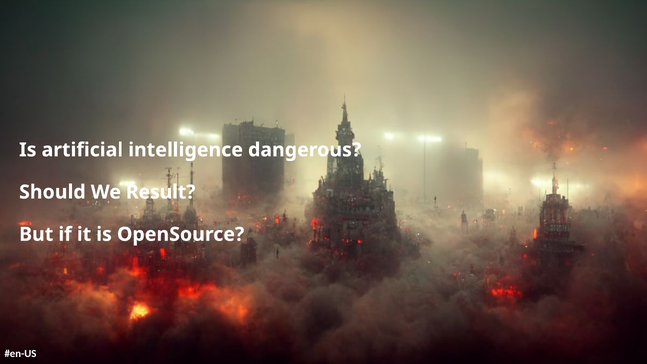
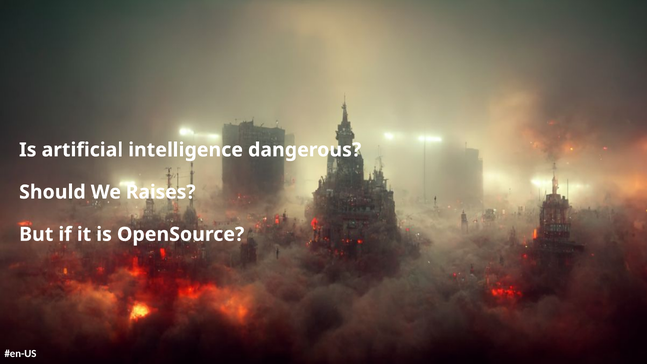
Result: Result -> Raises (161, 192)
